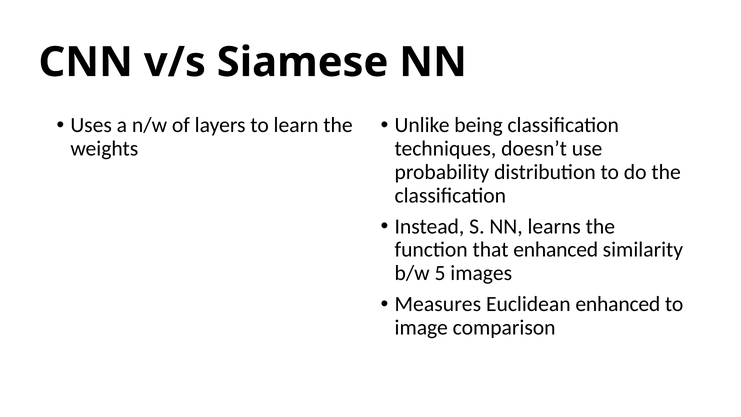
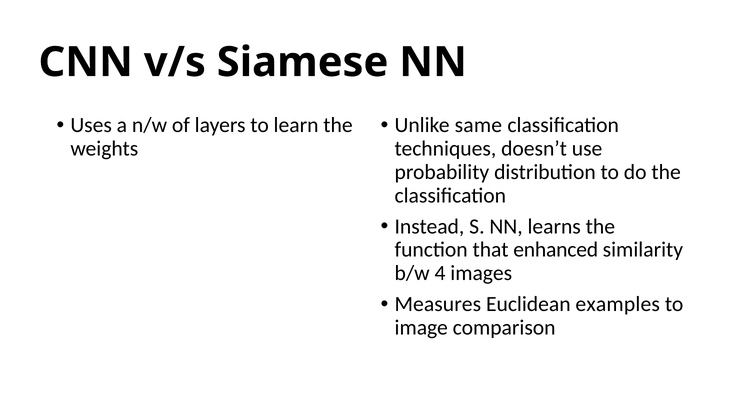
being: being -> same (478, 125)
5: 5 -> 4 (440, 273)
Euclidean enhanced: enhanced -> examples (618, 304)
